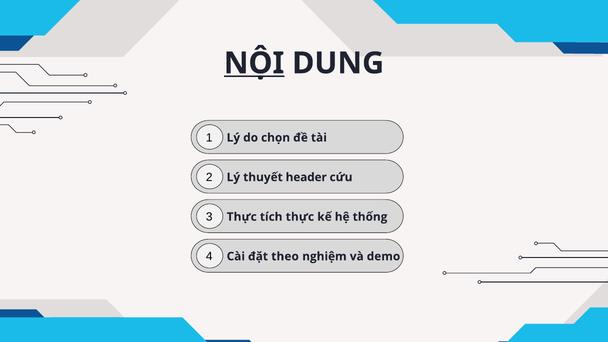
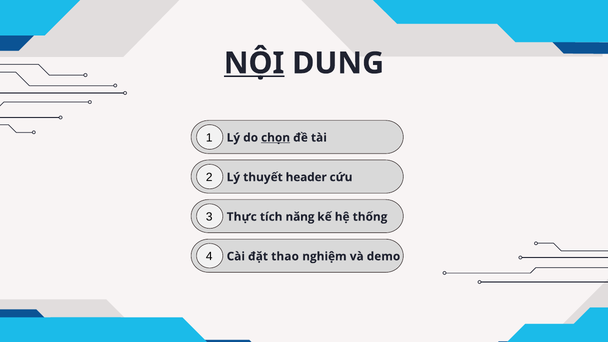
chọn underline: none -> present (276, 138)
tích thực: thực -> năng (300, 217)
theo: theo -> thao (285, 256)
